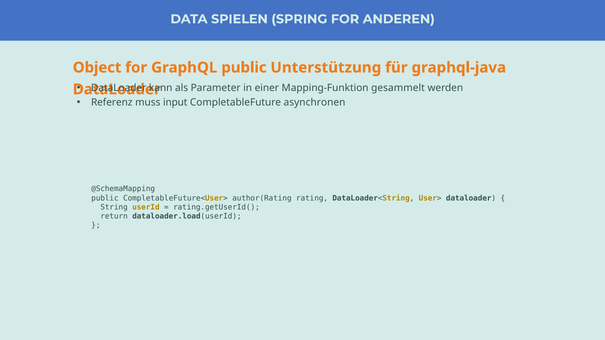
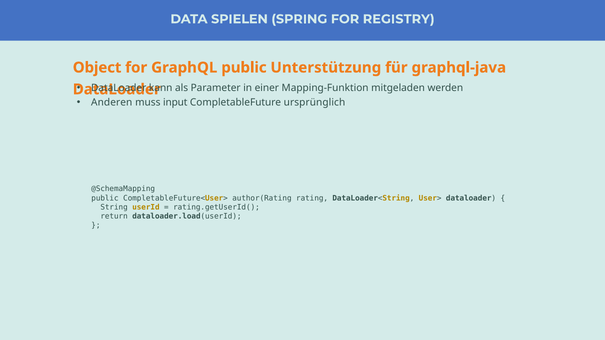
ANDEREN: ANDEREN -> REGISTRY (399, 19)
gesammelt: gesammelt -> mitgeladen (398, 88)
Referenz: Referenz -> Anderen (112, 103)
asynchronen: asynchronen -> ursprünglich (314, 103)
